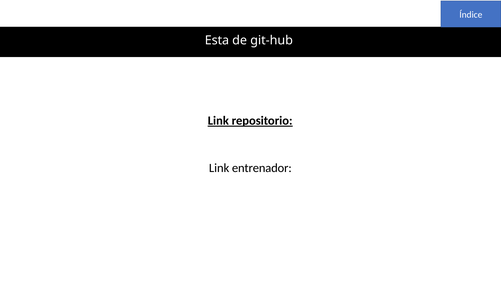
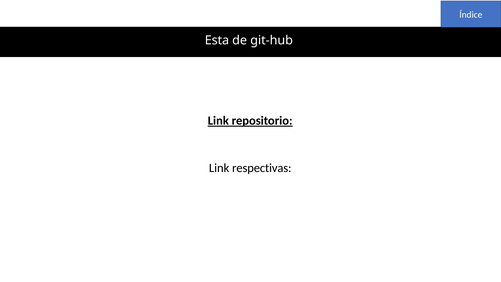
entrenador: entrenador -> respectivas (262, 168)
